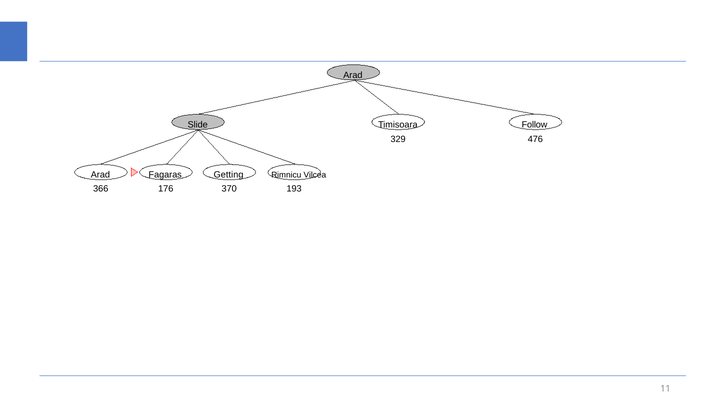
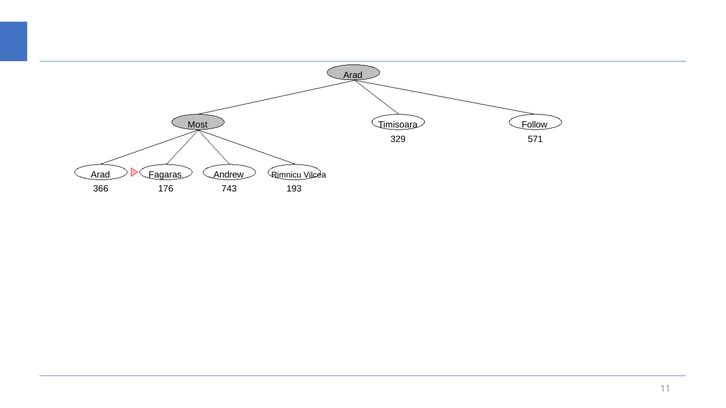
Slide: Slide -> Most (198, 125)
476: 476 -> 571 (535, 139)
Getting: Getting -> Andrew (229, 175)
370: 370 -> 743 (229, 189)
